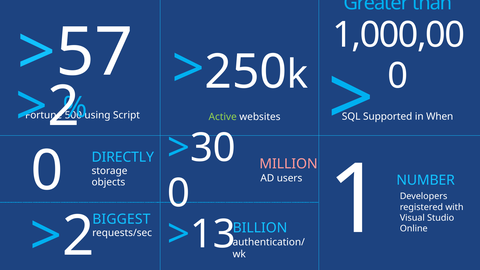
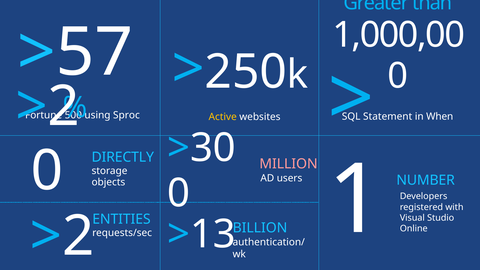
Script: Script -> Sproc (126, 115)
Supported: Supported -> Statement (388, 116)
Active colour: light green -> yellow (223, 117)
BIGGEST: BIGGEST -> ENTITIES (121, 219)
